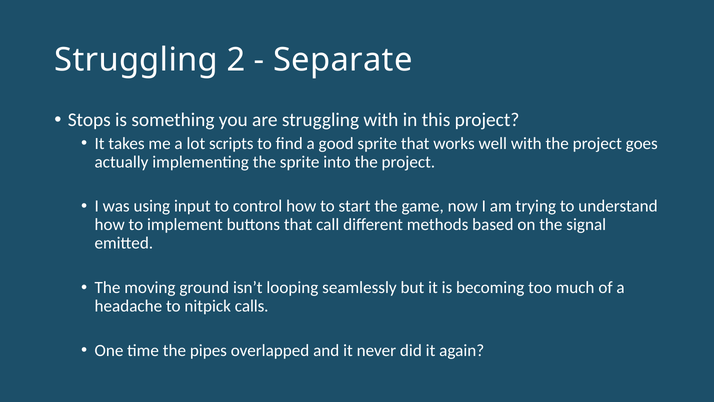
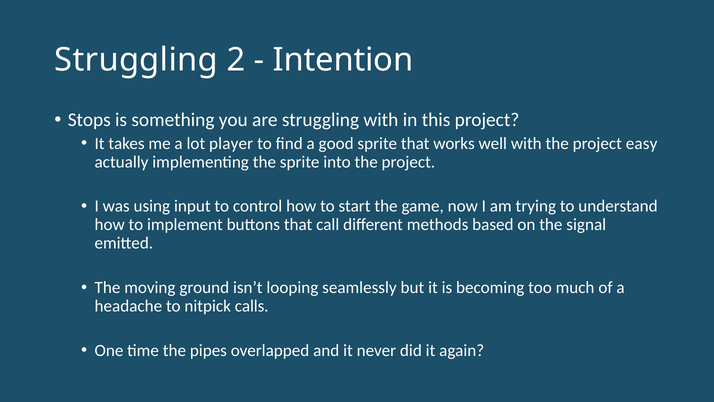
Separate: Separate -> Intention (343, 60)
scripts: scripts -> player (231, 143)
goes: goes -> easy (642, 143)
